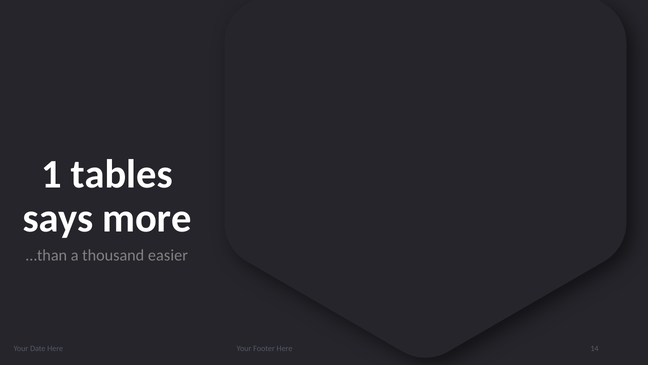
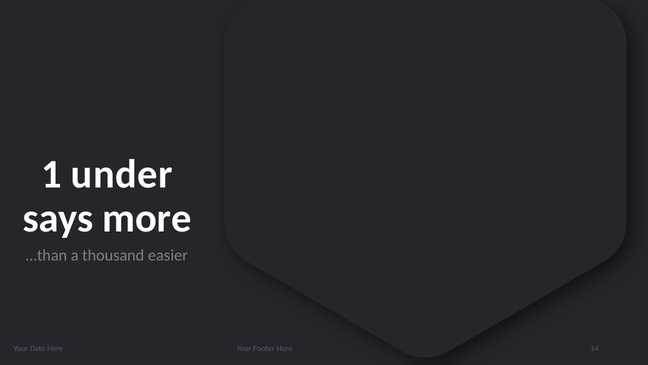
tables: tables -> under (122, 174)
